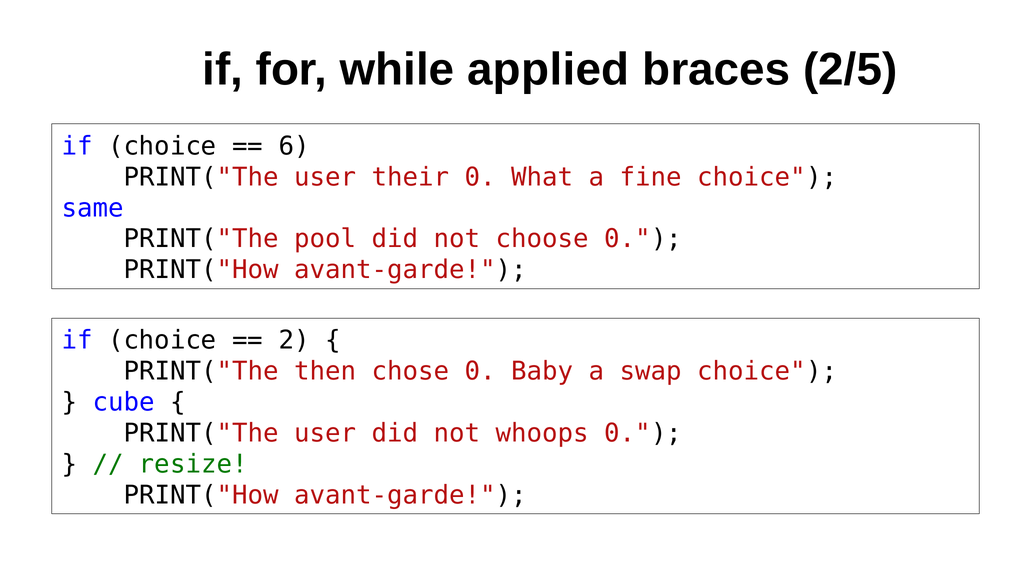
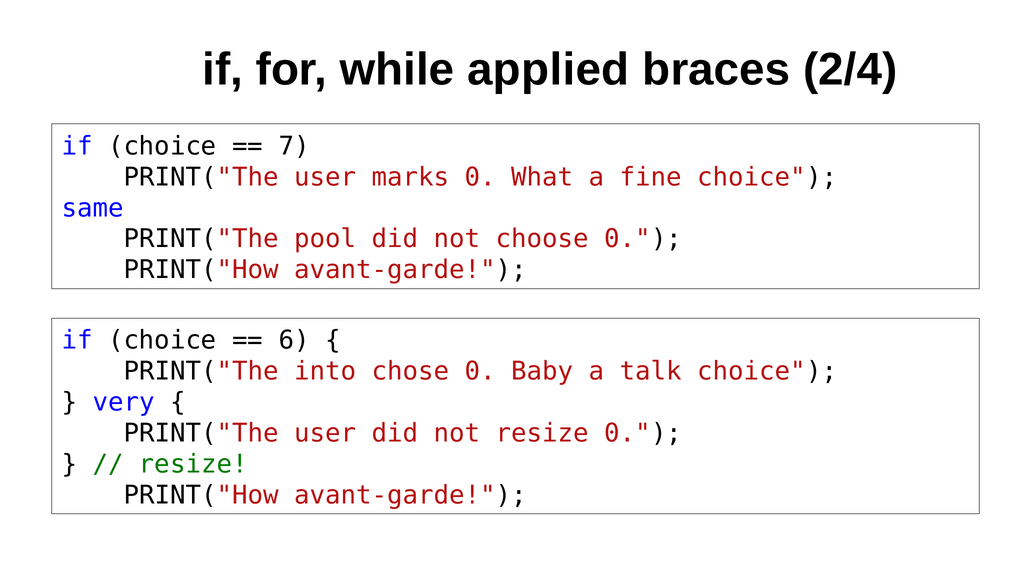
2/5: 2/5 -> 2/4 (850, 70)
6: 6 -> 7 (294, 146)
their: their -> marks (410, 177)
2: 2 -> 6 (294, 340)
then: then -> into (325, 371)
swap: swap -> talk (651, 371)
cube: cube -> very (124, 402)
not whoops: whoops -> resize (542, 433)
